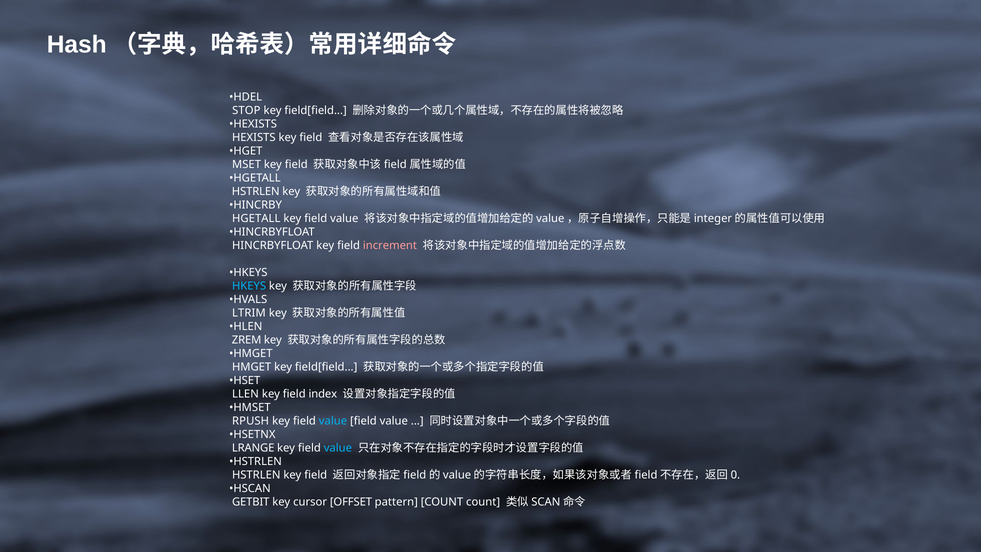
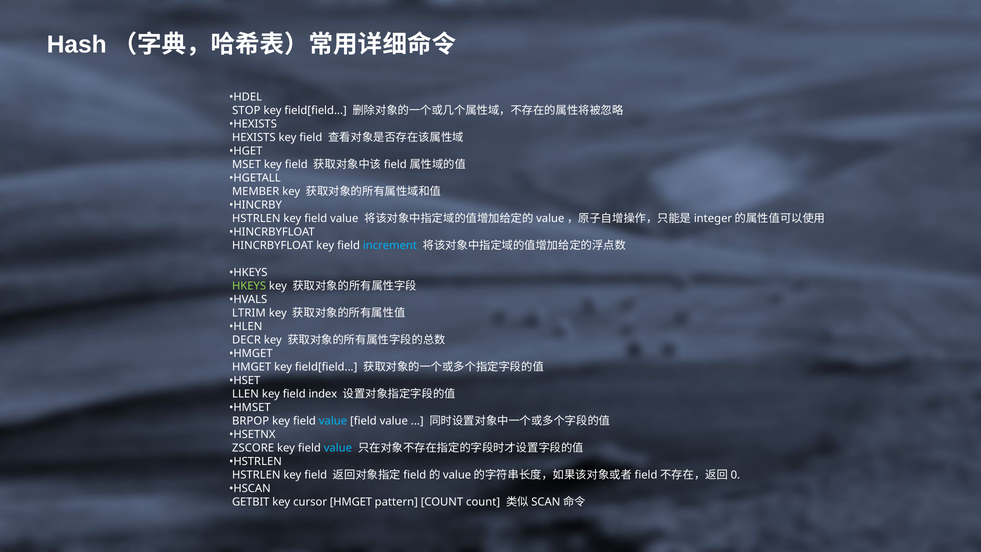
HSTRLEN: HSTRLEN -> MEMBER (256, 191)
HGETALL: HGETALL -> HSTRLEN (256, 218)
increment colour: pink -> light blue (390, 245)
HKEYS colour: light blue -> light green (249, 286)
ZREM: ZREM -> DECR (246, 340)
RPUSH: RPUSH -> BRPOP (251, 421)
LRANGE: LRANGE -> ZSCORE (253, 448)
cursor OFFSET: OFFSET -> HMGET (351, 502)
